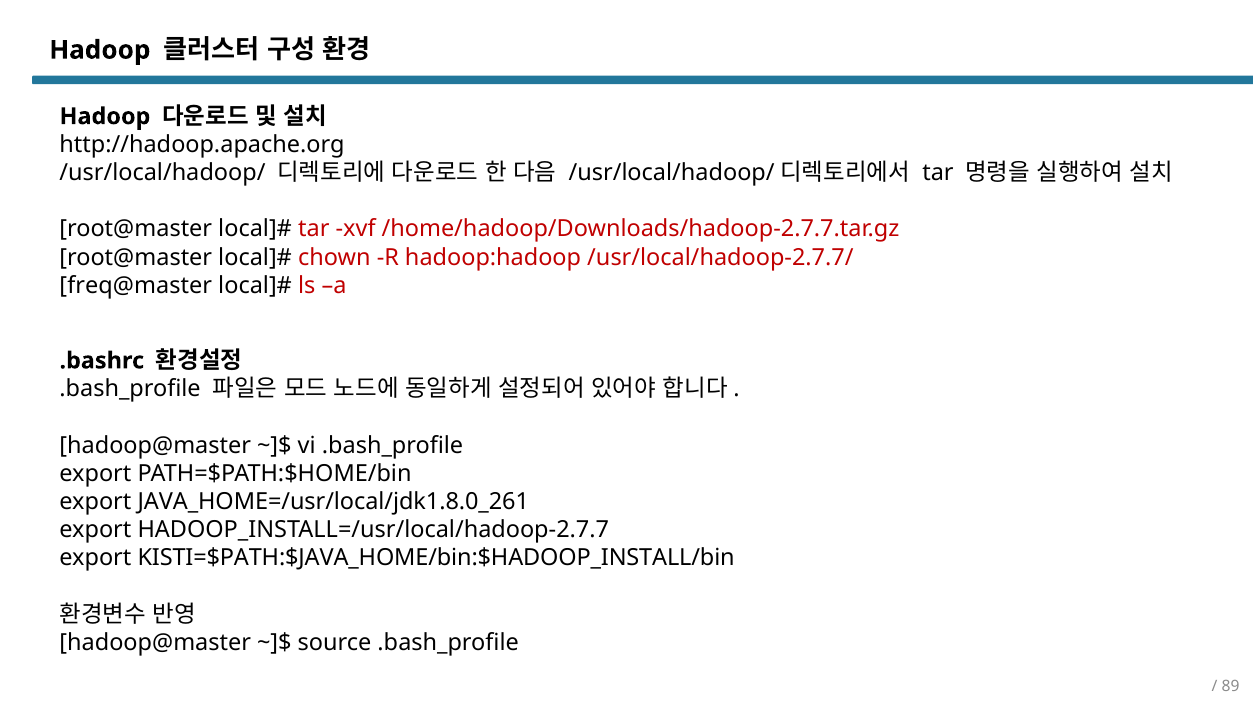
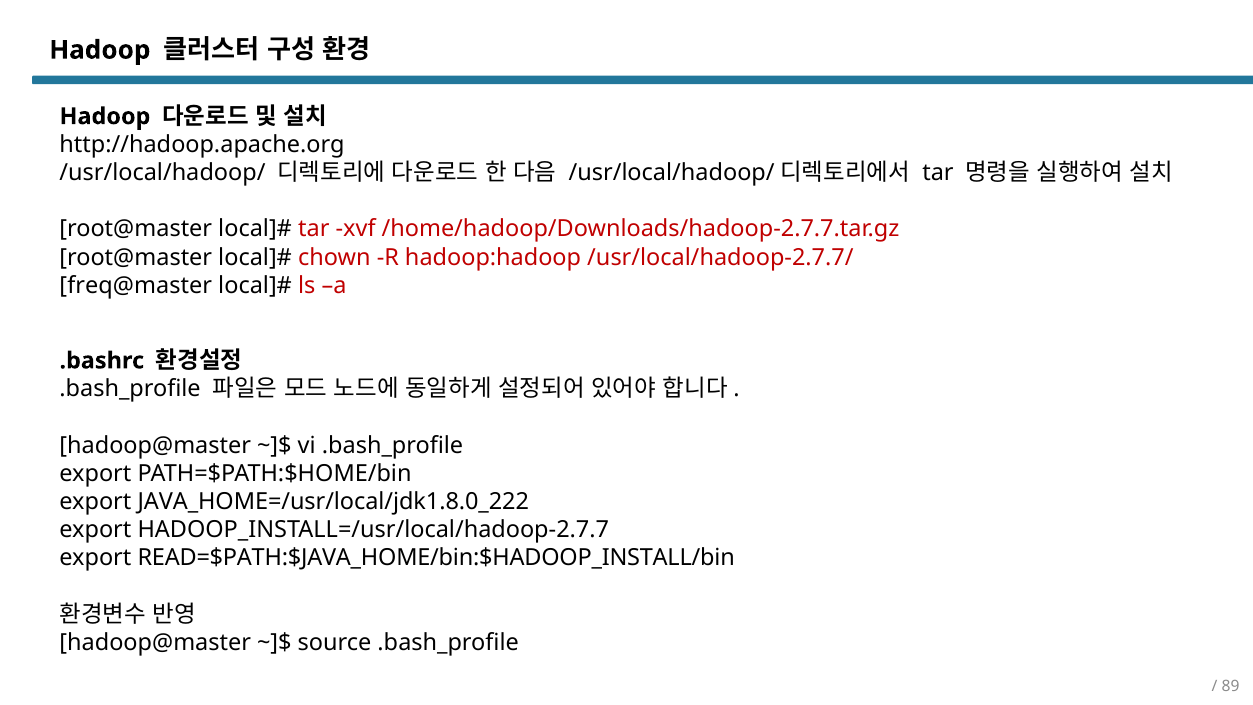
JAVA_HOME=/usr/local/jdk1.8.0_261: JAVA_HOME=/usr/local/jdk1.8.0_261 -> JAVA_HOME=/usr/local/jdk1.8.0_222 (333, 502)
KISTI=$PATH:$JAVA_HOME/bin:$HADOOP_INSTALL/bin: KISTI=$PATH:$JAVA_HOME/bin:$HADOOP_INSTALL/bin -> READ=$PATH:$JAVA_HOME/bin:$HADOOP_INSTALL/bin (436, 558)
